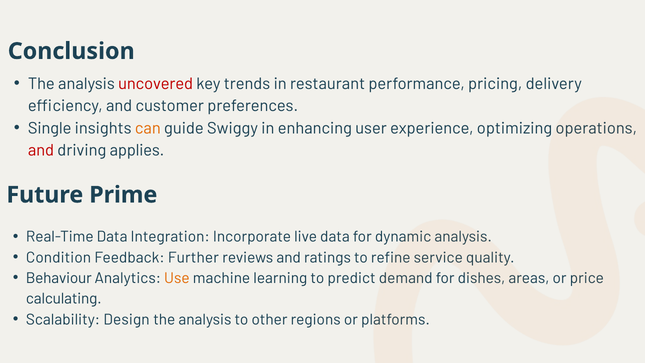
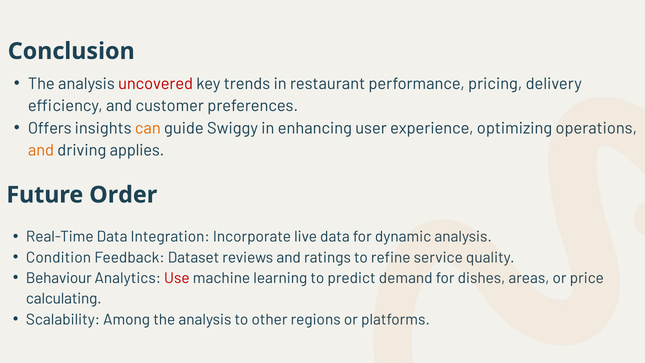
Single: Single -> Offers (50, 128)
and colour: red -> orange (41, 150)
Prime: Prime -> Order (123, 195)
Further: Further -> Dataset (194, 257)
Use colour: orange -> red (177, 278)
Design: Design -> Among (127, 319)
